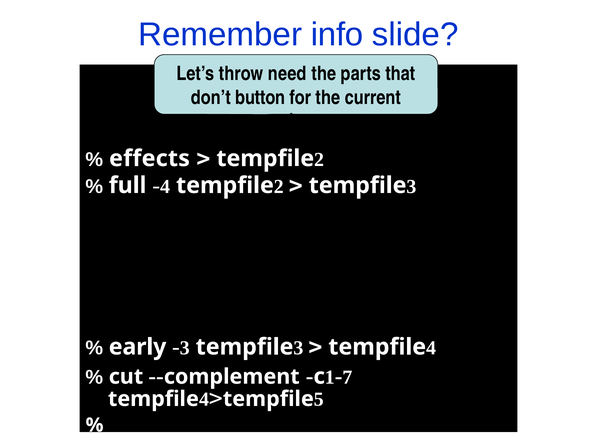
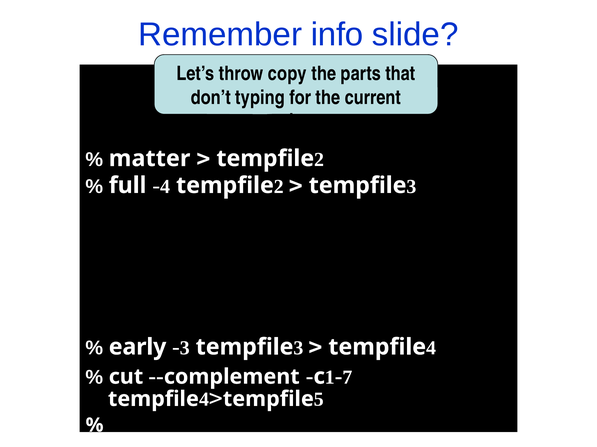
need: need -> copy (287, 74)
button: button -> typing (260, 98)
effects: effects -> matter (150, 159)
